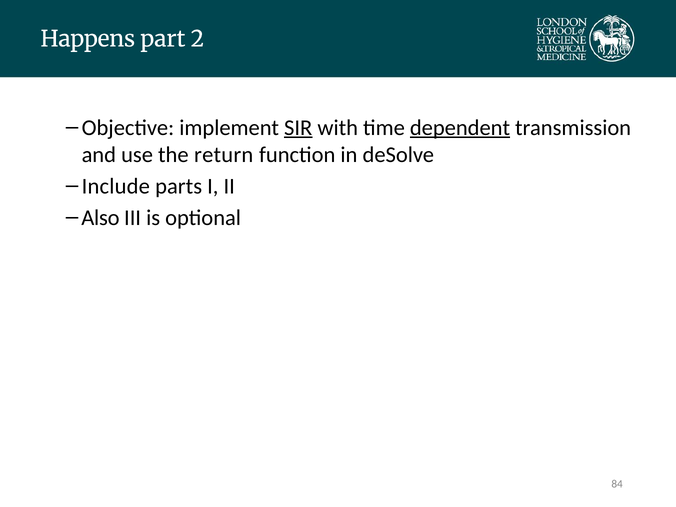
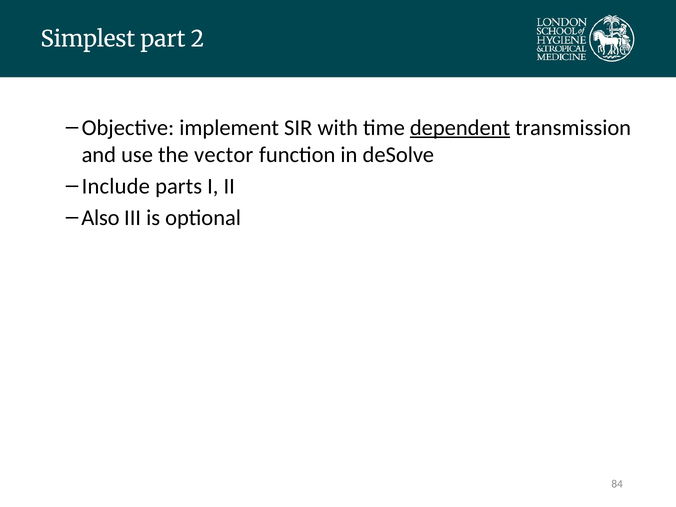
Happens: Happens -> Simplest (88, 39)
SIR underline: present -> none (298, 128)
return: return -> vector (224, 155)
